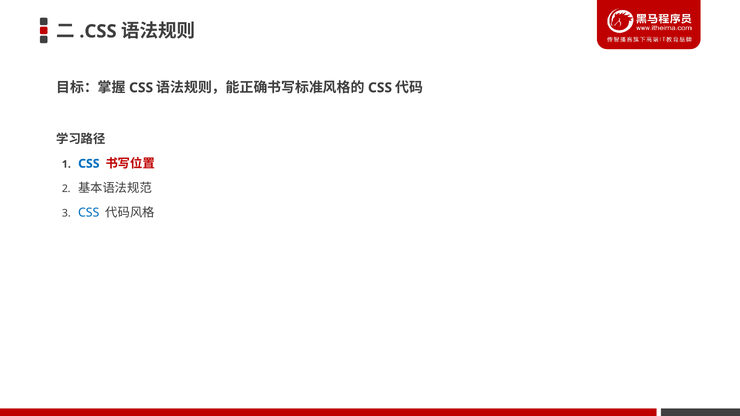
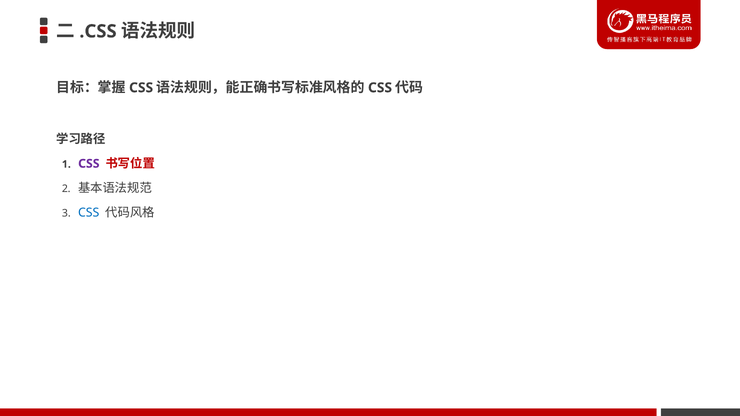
CSS colour: blue -> purple (89, 164)
